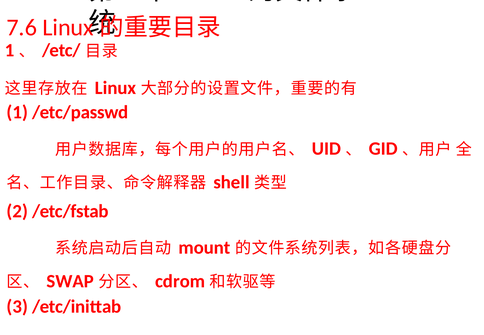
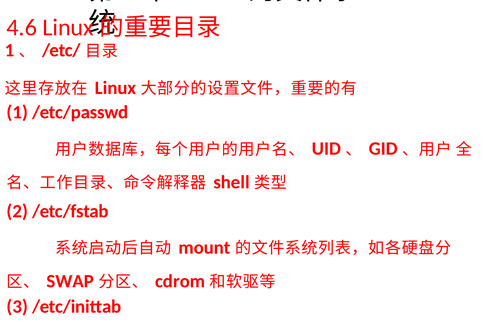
7.6: 7.6 -> 4.6 (22, 28)
